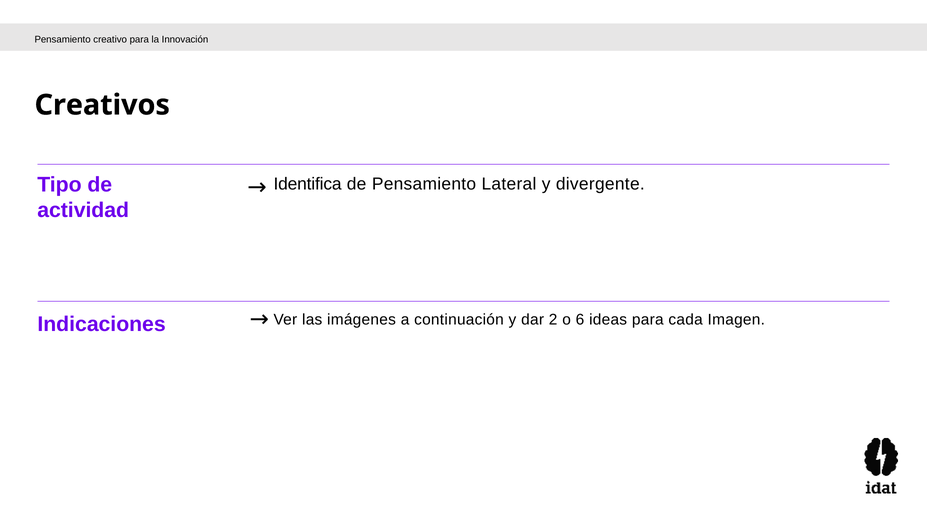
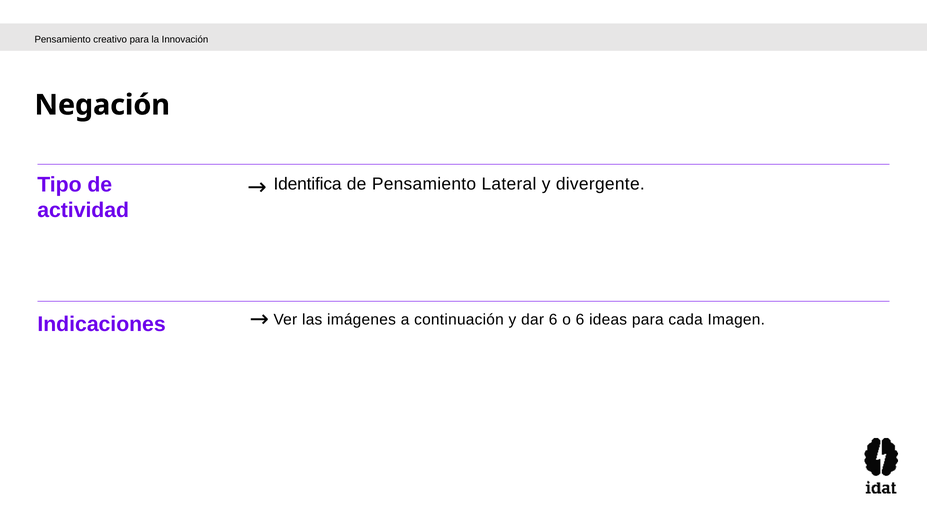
Creativos: Creativos -> Negación (102, 105)
dar 2: 2 -> 6 (553, 320)
